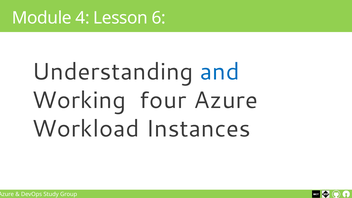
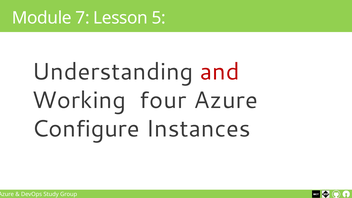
4: 4 -> 7 (82, 18)
6: 6 -> 5 (159, 18)
and colour: blue -> red (220, 72)
Workload: Workload -> Configure (86, 129)
